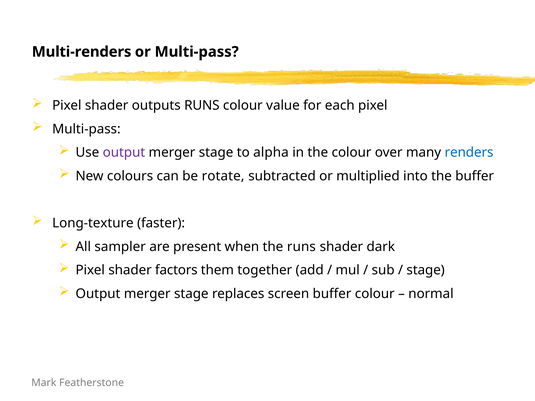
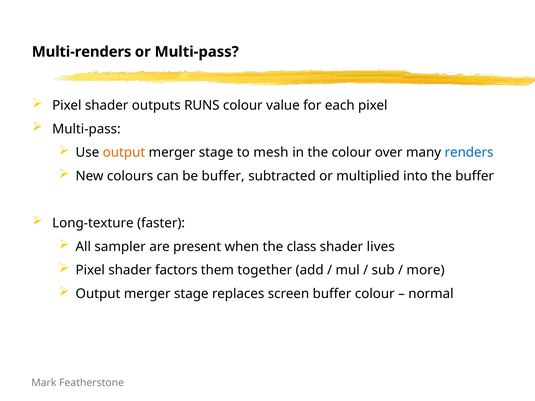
output colour: purple -> orange (124, 153)
alpha: alpha -> mesh (271, 153)
be rotate: rotate -> buffer (223, 176)
the runs: runs -> class (302, 247)
dark: dark -> lives (381, 247)
stage: stage -> more (426, 270)
